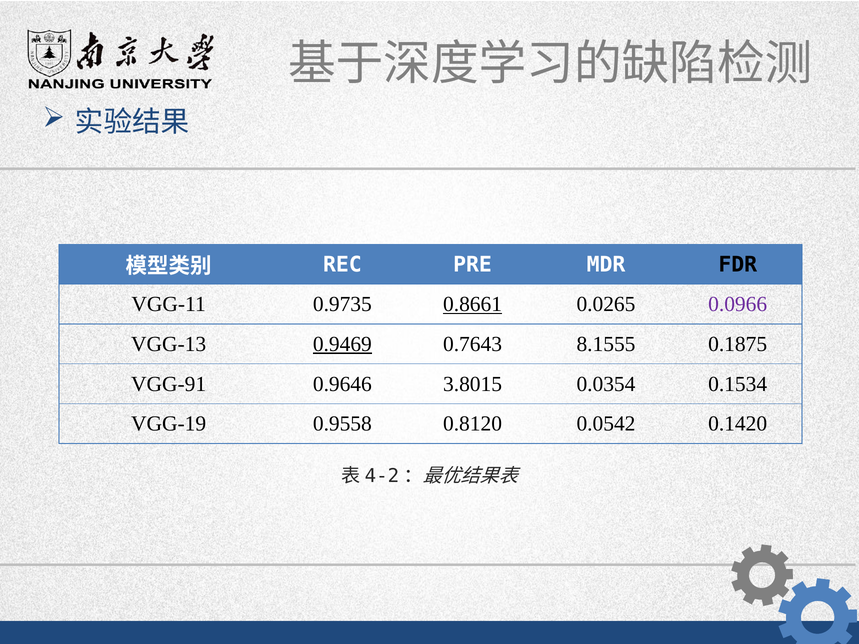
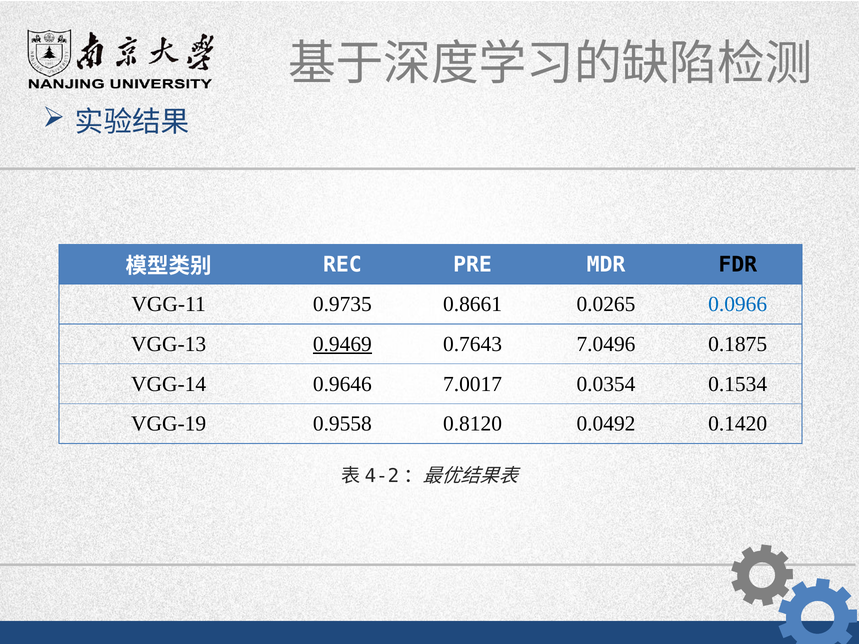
0.8661 underline: present -> none (473, 304)
0.0966 colour: purple -> blue (738, 304)
8.1555: 8.1555 -> 7.0496 (606, 344)
VGG-91: VGG-91 -> VGG-14 (169, 384)
3.8015: 3.8015 -> 7.0017 (473, 384)
0.0542: 0.0542 -> 0.0492 (606, 424)
